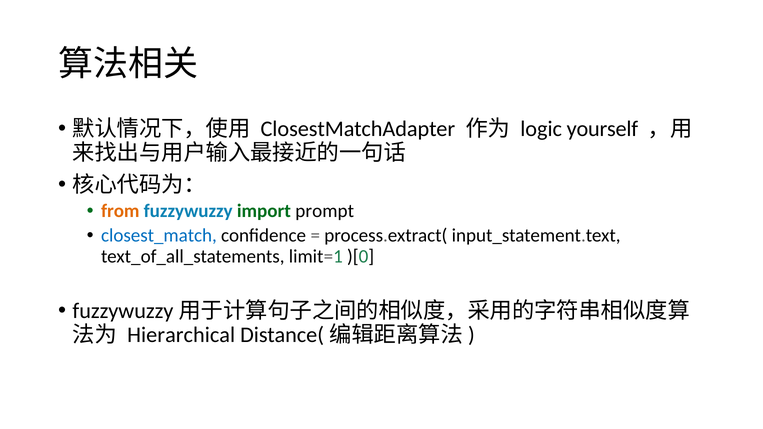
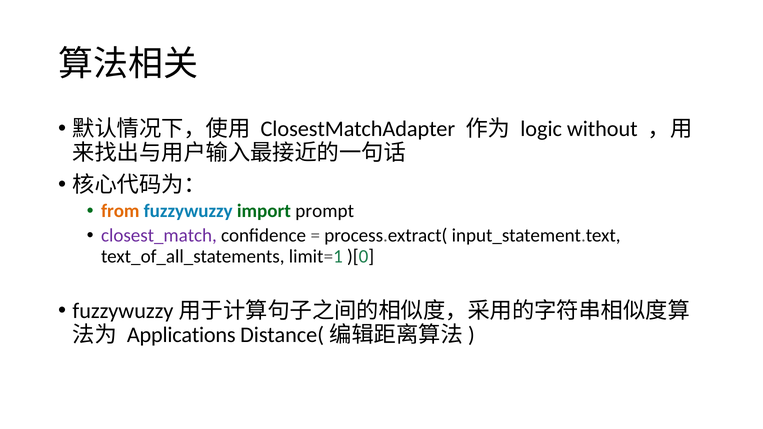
yourself: yourself -> without (602, 129)
closest_match colour: blue -> purple (159, 236)
Hierarchical: Hierarchical -> Applications (181, 335)
